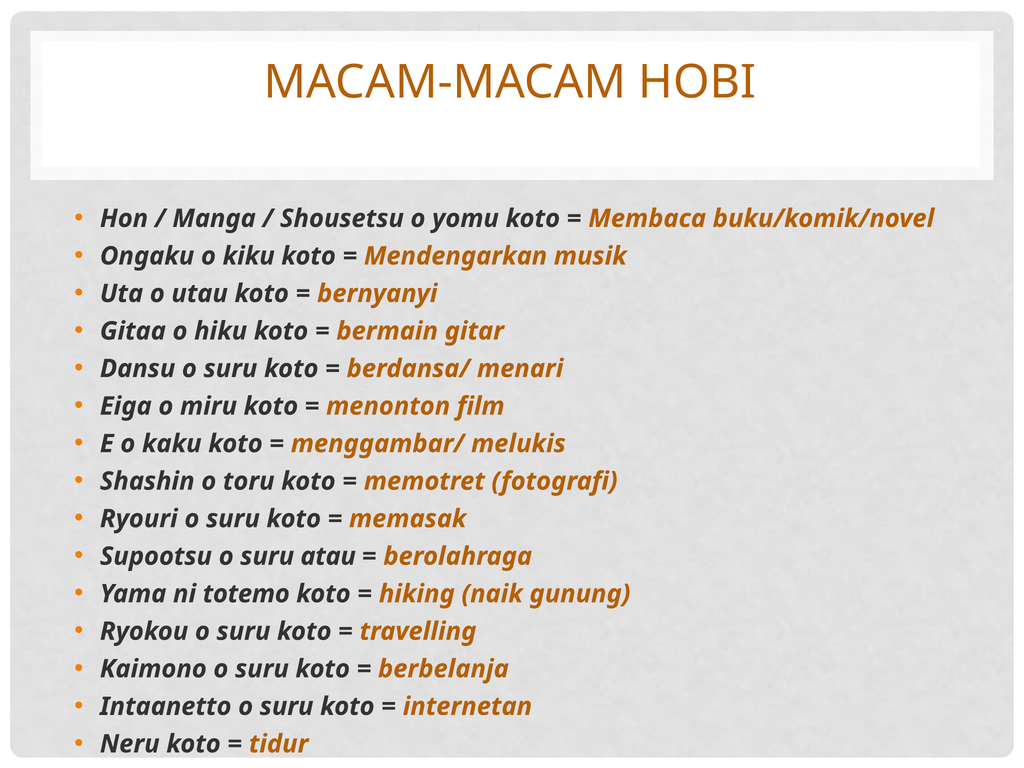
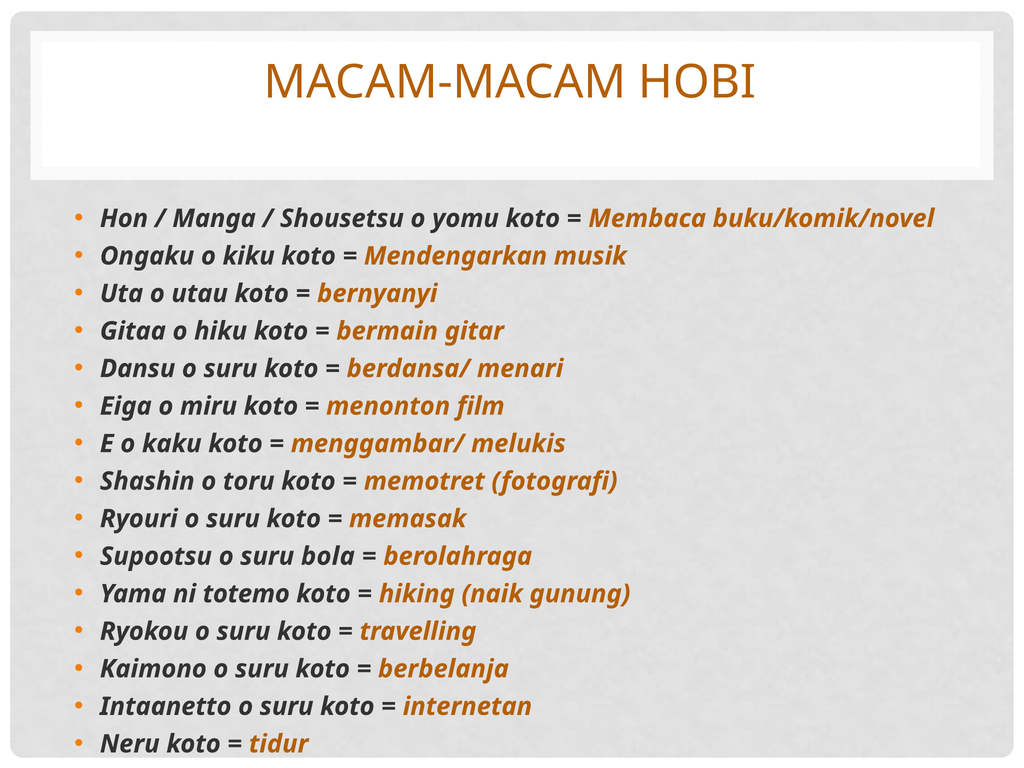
atau: atau -> bola (328, 556)
